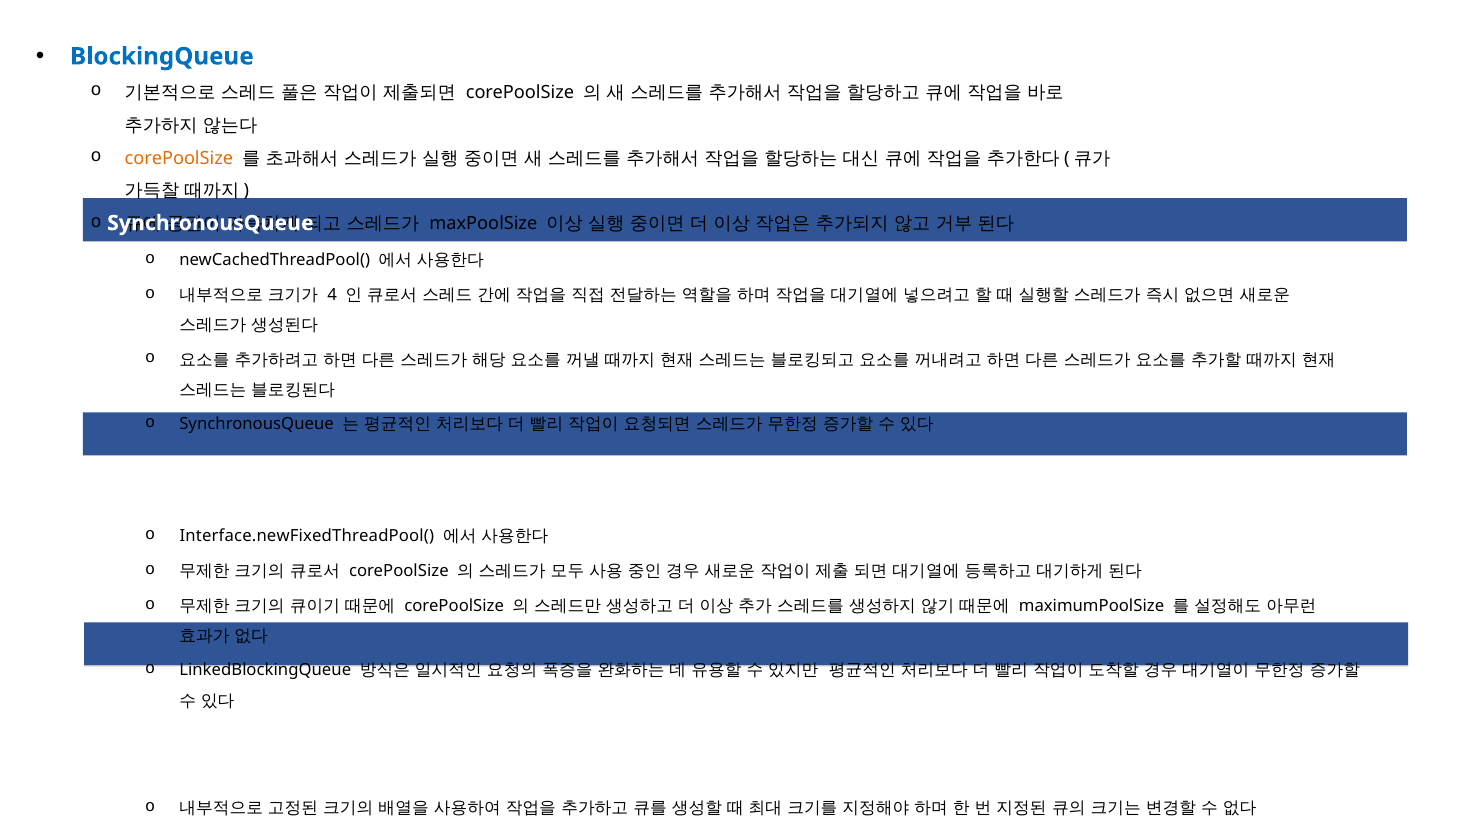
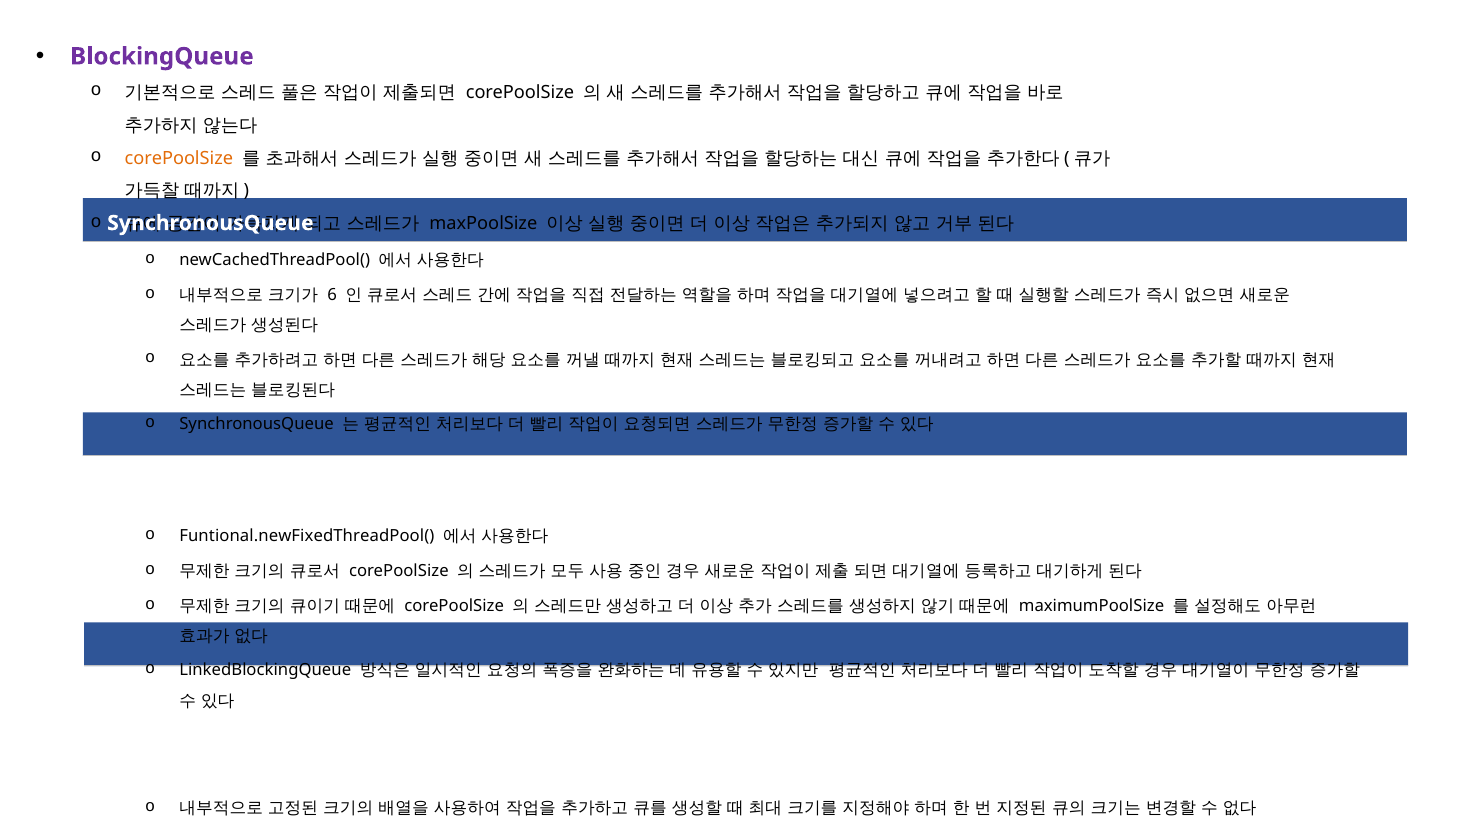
BlockingQueue colour: blue -> purple (162, 56)
4: 4 -> 6 (332, 295)
Interface.newFixedThreadPool(: Interface.newFixedThreadPool( -> Funtional.newFixedThreadPool( (307, 536)
